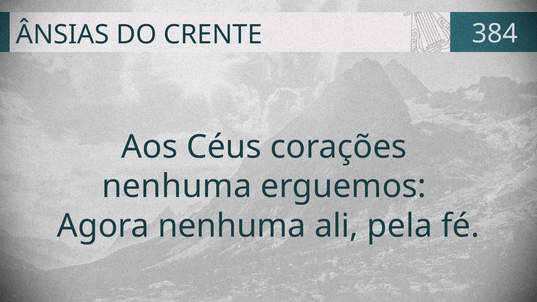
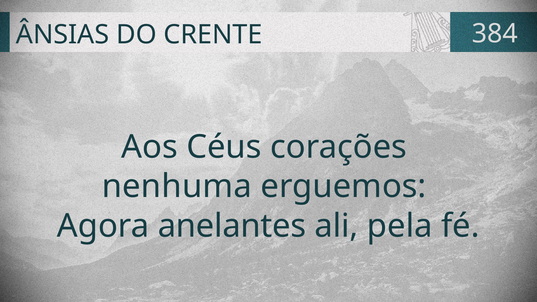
Agora nenhuma: nenhuma -> anelantes (232, 226)
